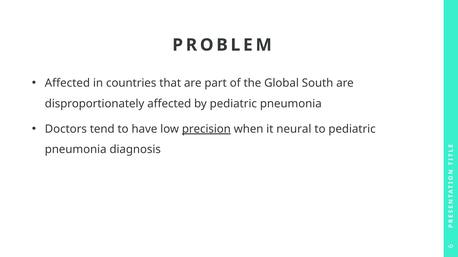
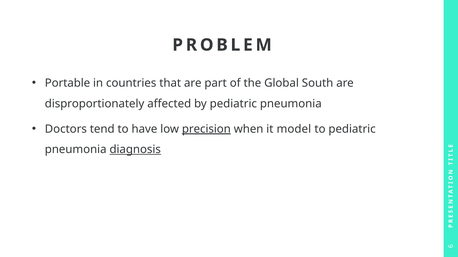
Affected: Affected -> Portable (67, 83)
neural: neural -> model (294, 129)
diagnosis underline: none -> present (135, 150)
